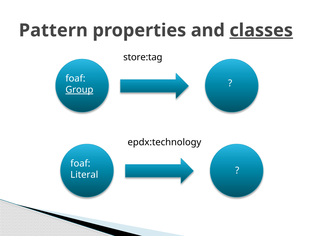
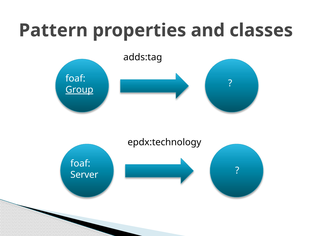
classes underline: present -> none (261, 30)
store:tag: store:tag -> adds:tag (143, 57)
Literal: Literal -> Server (84, 174)
